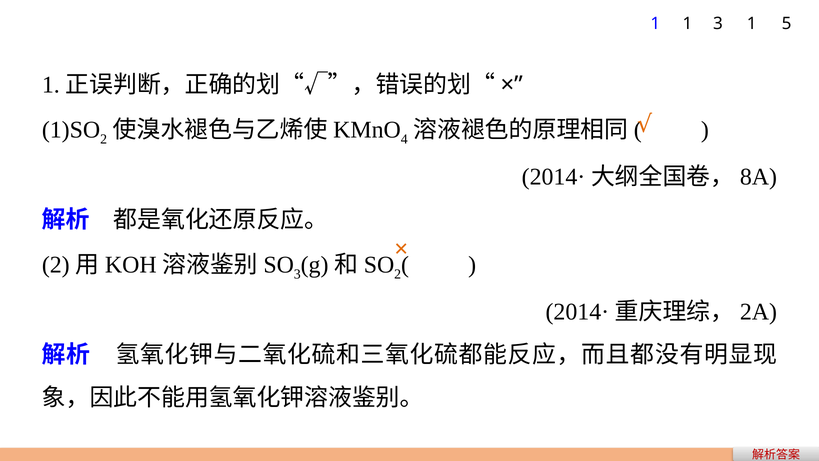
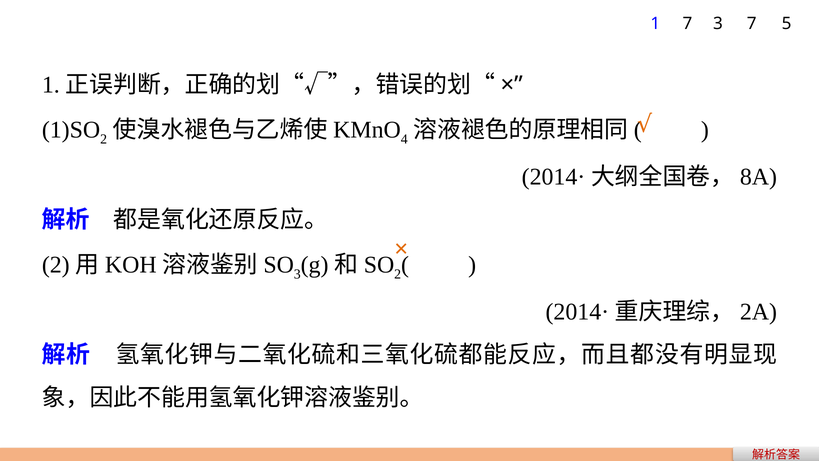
1 1: 1 -> 7 (687, 24)
3 1: 1 -> 7 (752, 24)
